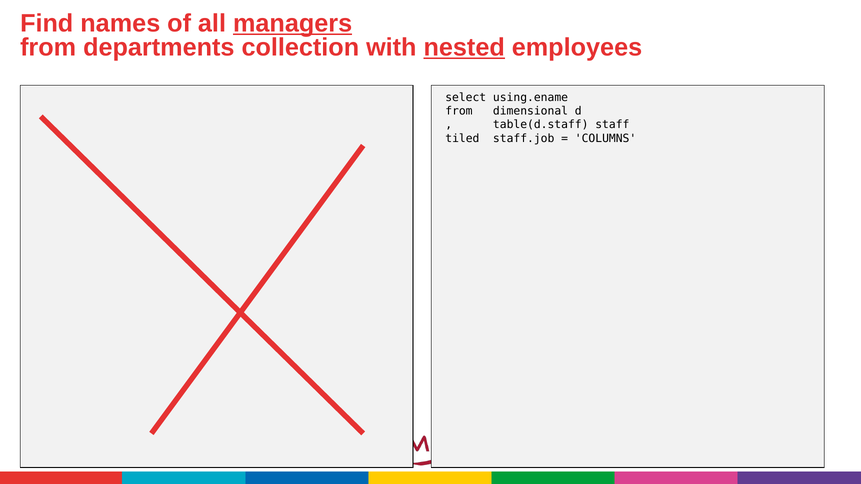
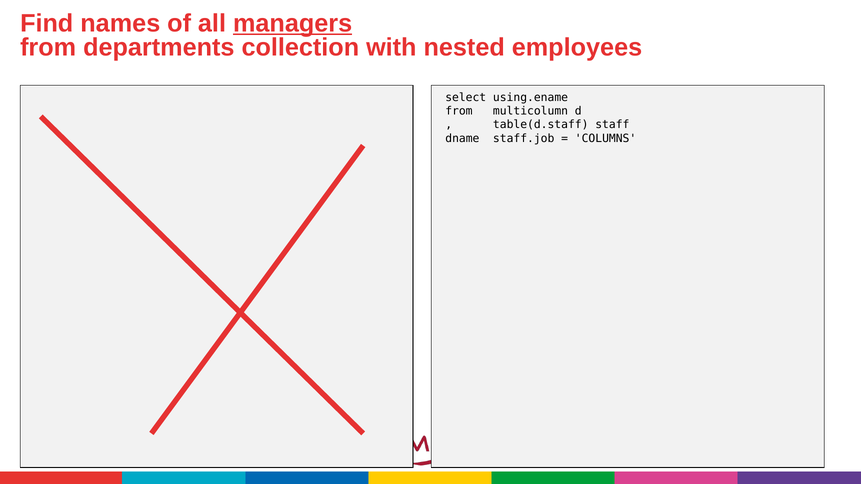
nested underline: present -> none (464, 48)
dimensional: dimensional -> multicolumn (530, 111)
tiled: tiled -> dname (462, 138)
